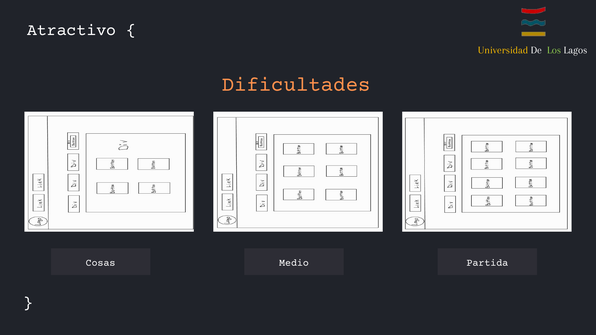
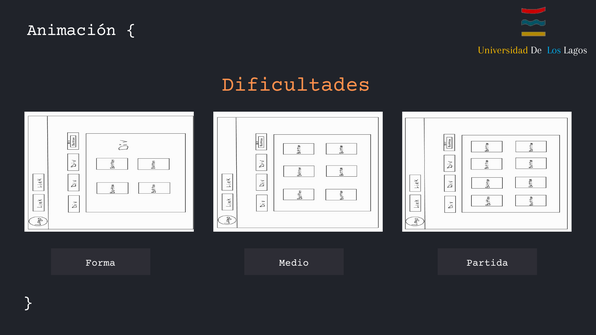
Atractivo: Atractivo -> Animación (72, 30)
Los colour: light green -> light blue (554, 50)
Cosas: Cosas -> Forma (101, 263)
